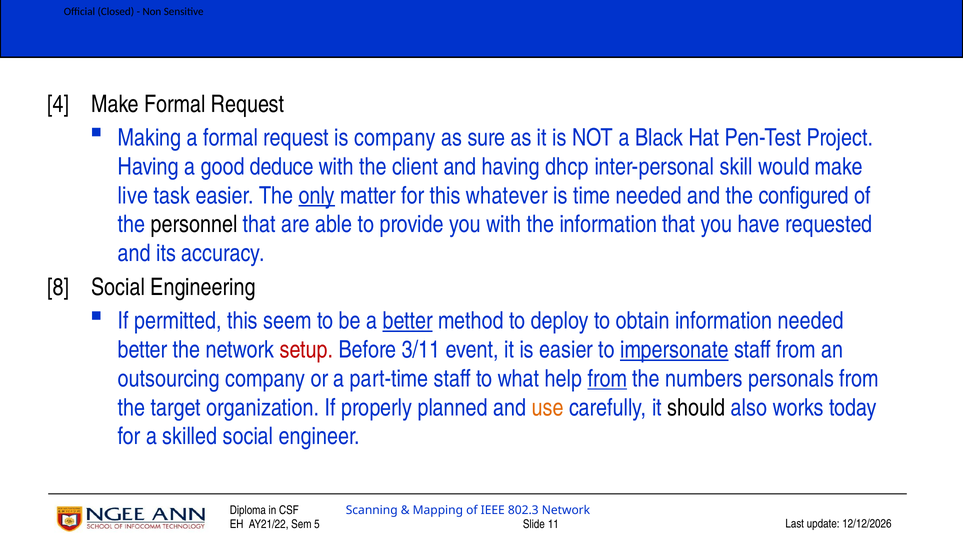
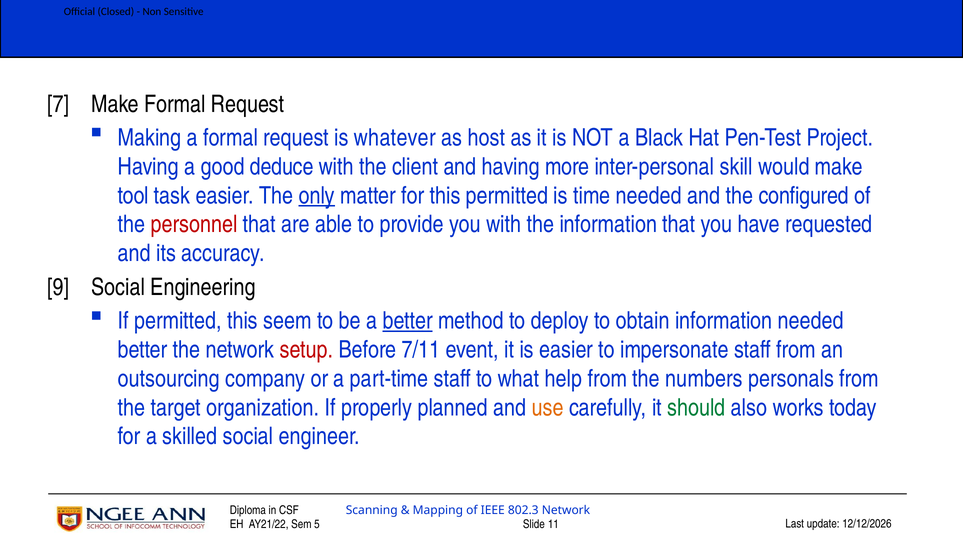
4: 4 -> 7 (58, 104)
is company: company -> whatever (395, 138)
sure: sure -> host (486, 138)
dhcp: dhcp -> more (567, 167)
live: live -> tool (133, 195)
this whatever: whatever -> permitted (507, 195)
personnel colour: black -> red (194, 224)
8: 8 -> 9 (58, 287)
3/11: 3/11 -> 7/11 (421, 350)
impersonate underline: present -> none (674, 350)
from underline: present -> none (607, 378)
should colour: black -> green (696, 407)
